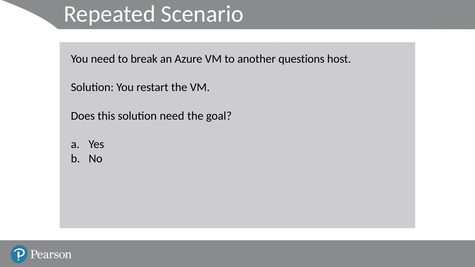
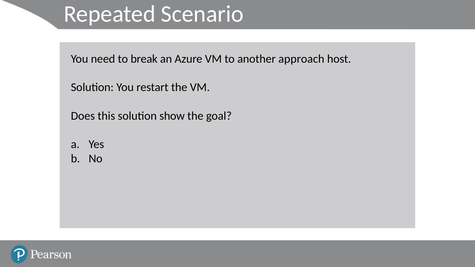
questions: questions -> approach (301, 59)
solution need: need -> show (172, 116)
